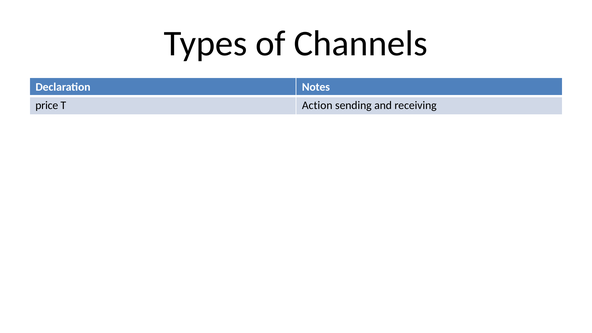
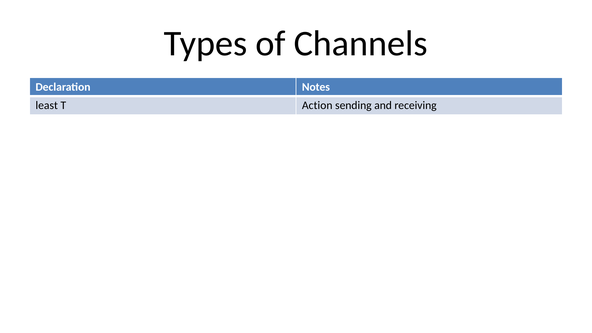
price: price -> least (47, 106)
